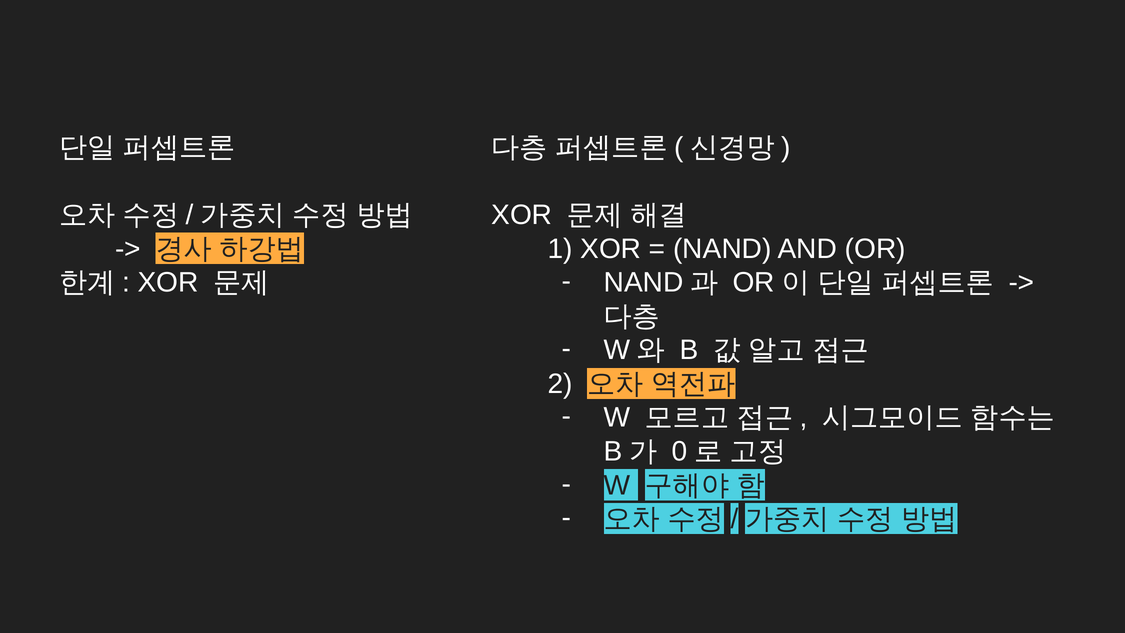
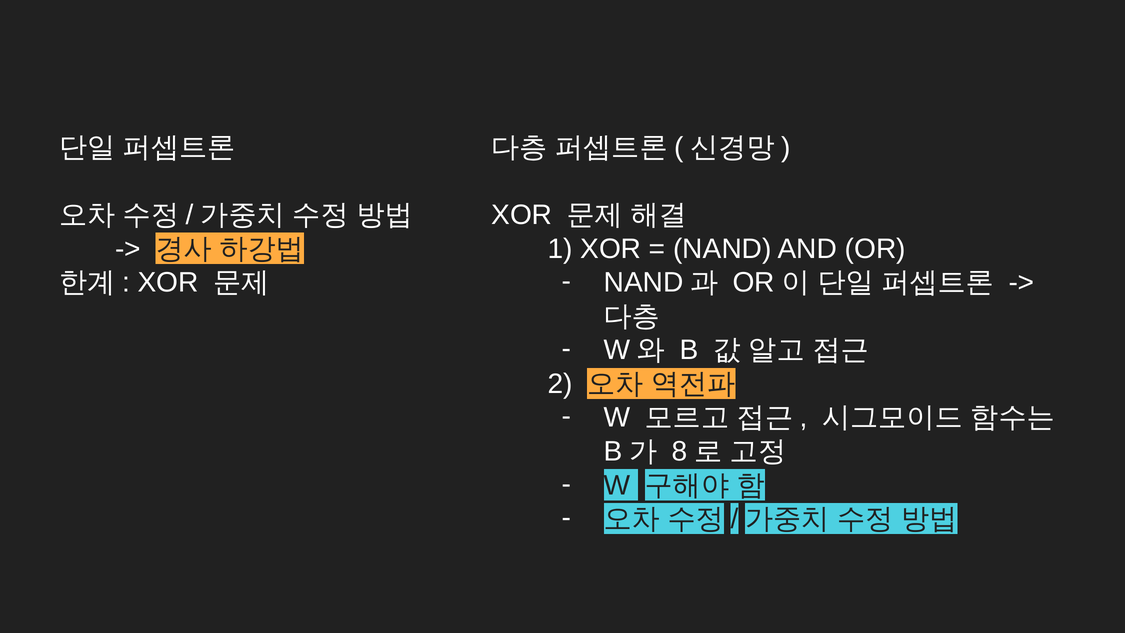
0: 0 -> 8 (680, 451)
